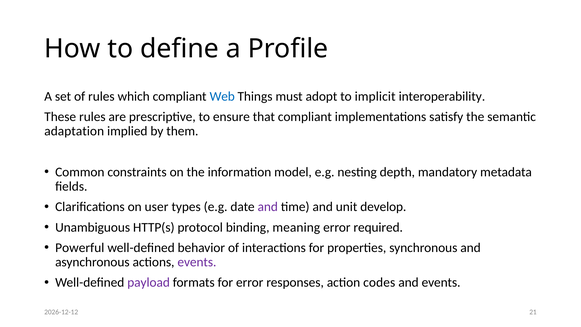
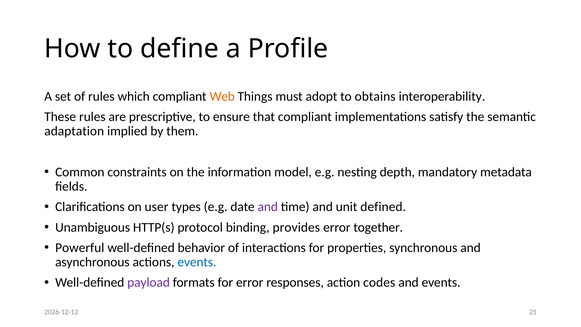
Web colour: blue -> orange (222, 96)
implicit: implicit -> obtains (375, 96)
develop: develop -> defined (383, 207)
meaning: meaning -> provides (296, 227)
required: required -> together (378, 227)
events colour: purple -> blue (197, 262)
